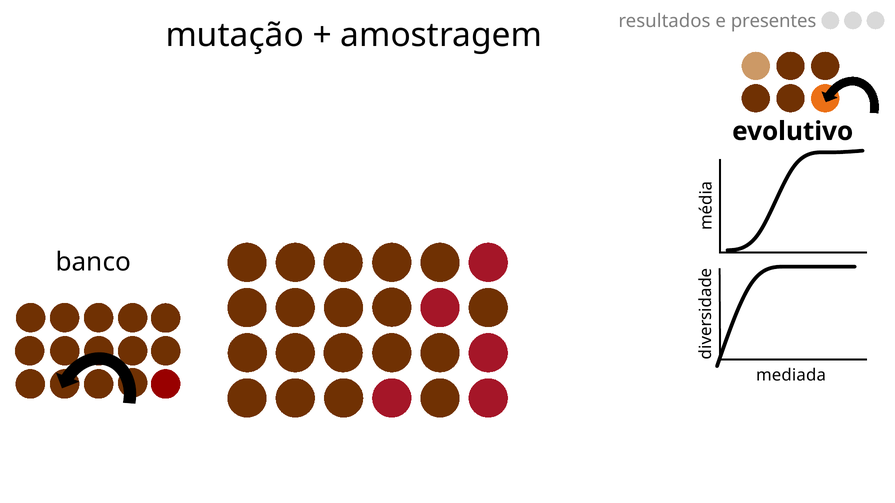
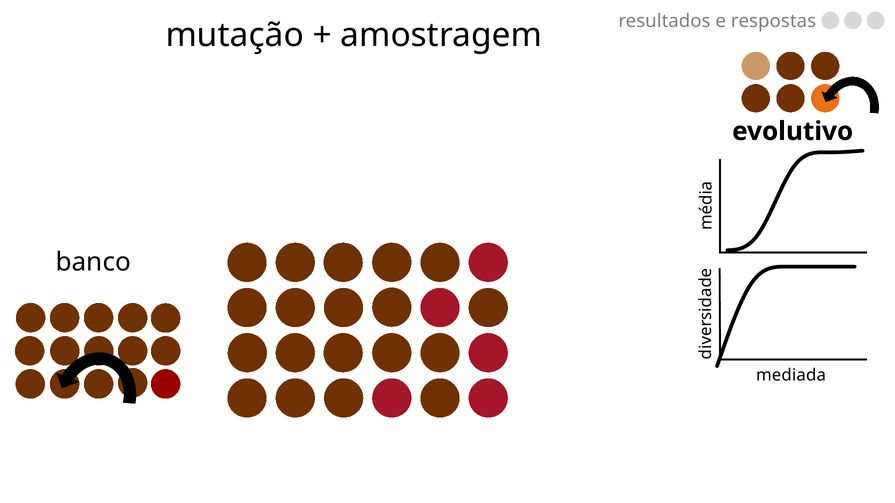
presentes: presentes -> respostas (773, 21)
